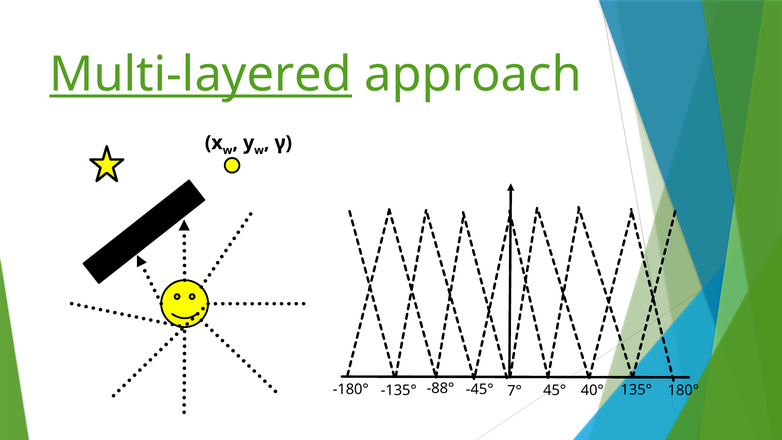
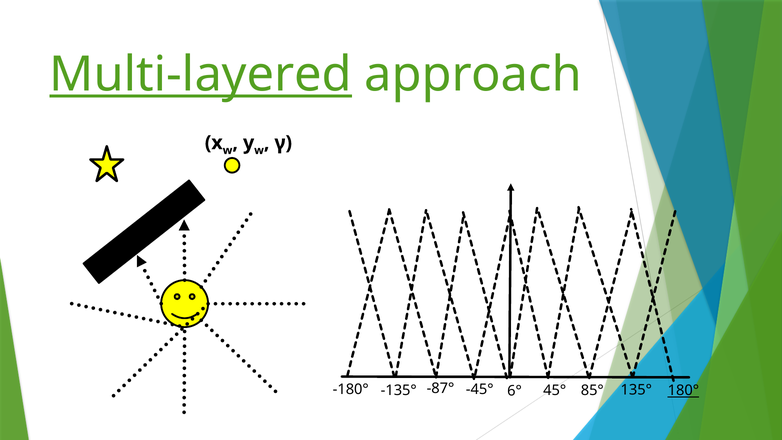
-88°: -88° -> -87° (441, 388)
7°: 7° -> 6° (515, 391)
40°: 40° -> 85° (592, 391)
180° underline: none -> present (683, 391)
